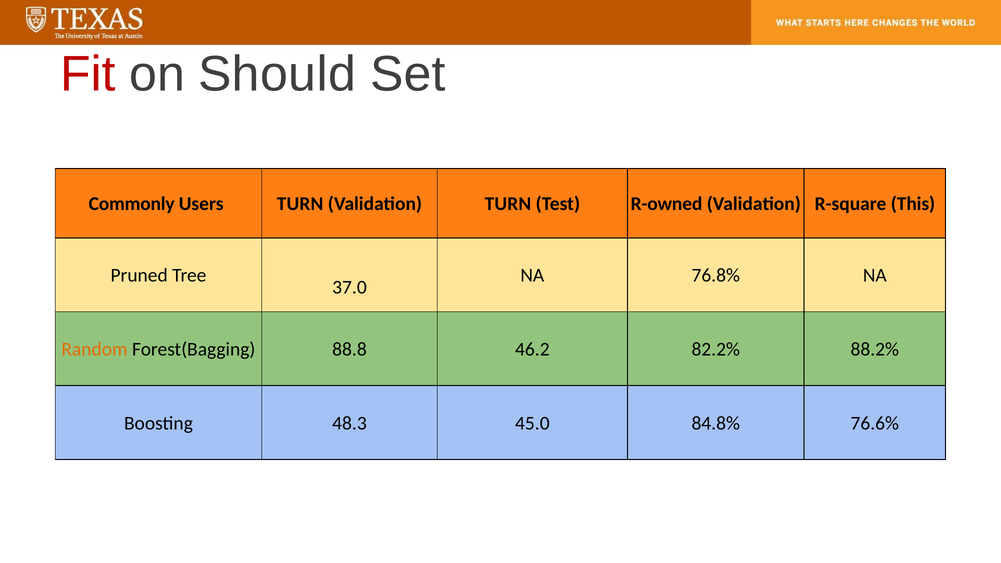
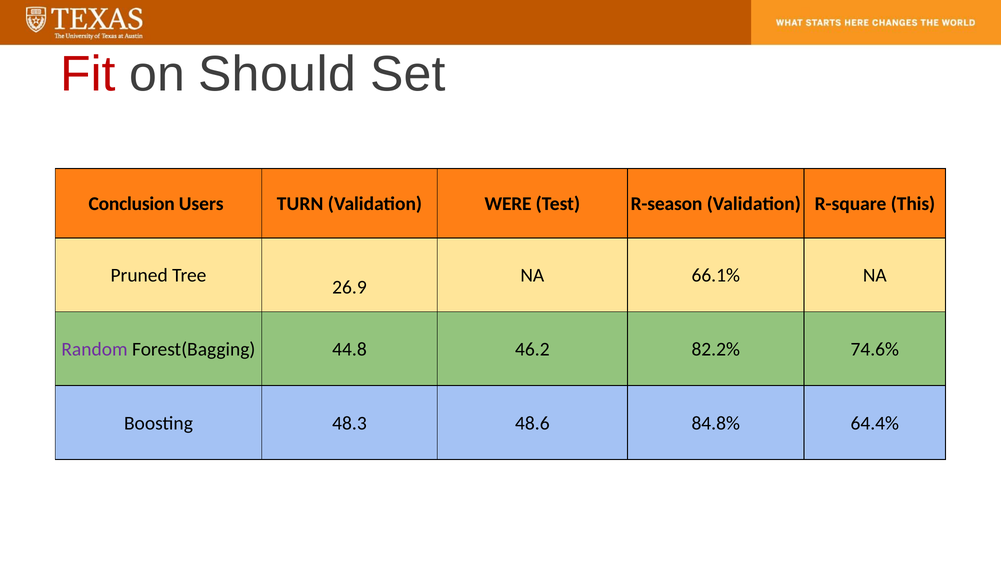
Commonly: Commonly -> Conclusion (132, 204)
Validation TURN: TURN -> WERE (508, 204)
R-owned: R-owned -> R-season (667, 204)
76.8%: 76.8% -> 66.1% (716, 275)
37.0: 37.0 -> 26.9 (349, 287)
Random colour: orange -> purple (94, 349)
88.8: 88.8 -> 44.8 (349, 349)
88.2%: 88.2% -> 74.6% (875, 349)
45.0: 45.0 -> 48.6 (532, 423)
76.6%: 76.6% -> 64.4% (875, 423)
